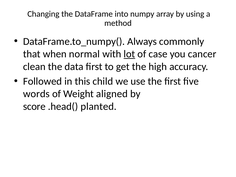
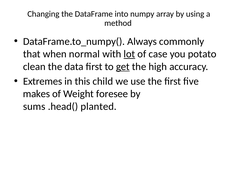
cancer: cancer -> potato (202, 54)
get underline: none -> present (123, 67)
Followed: Followed -> Extremes (43, 81)
words: words -> makes (36, 94)
aligned: aligned -> foresee (112, 94)
score: score -> sums (34, 106)
